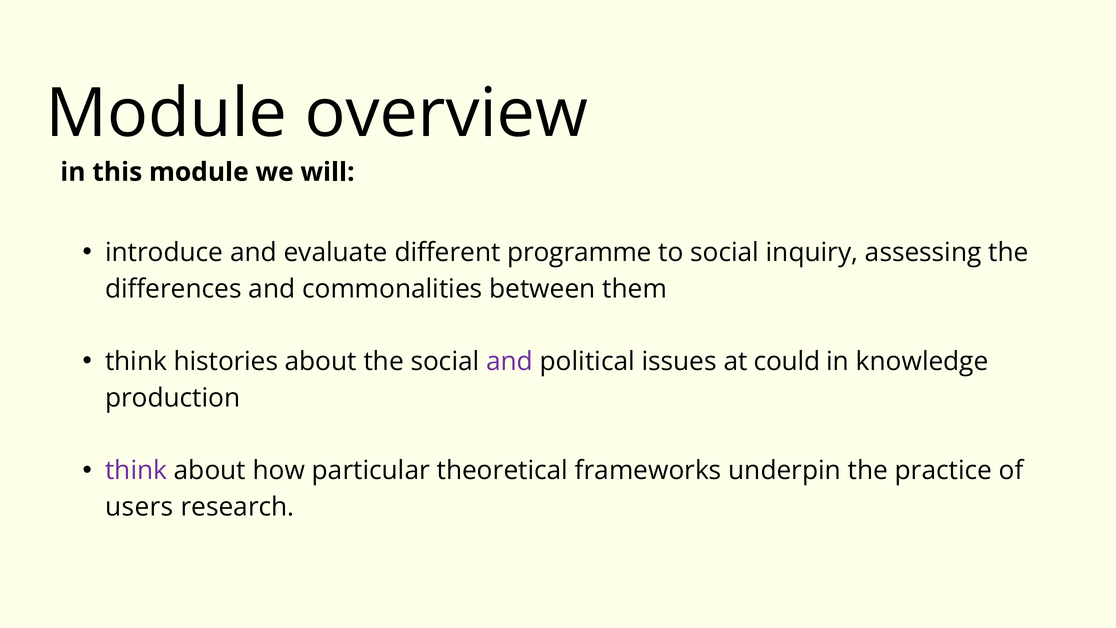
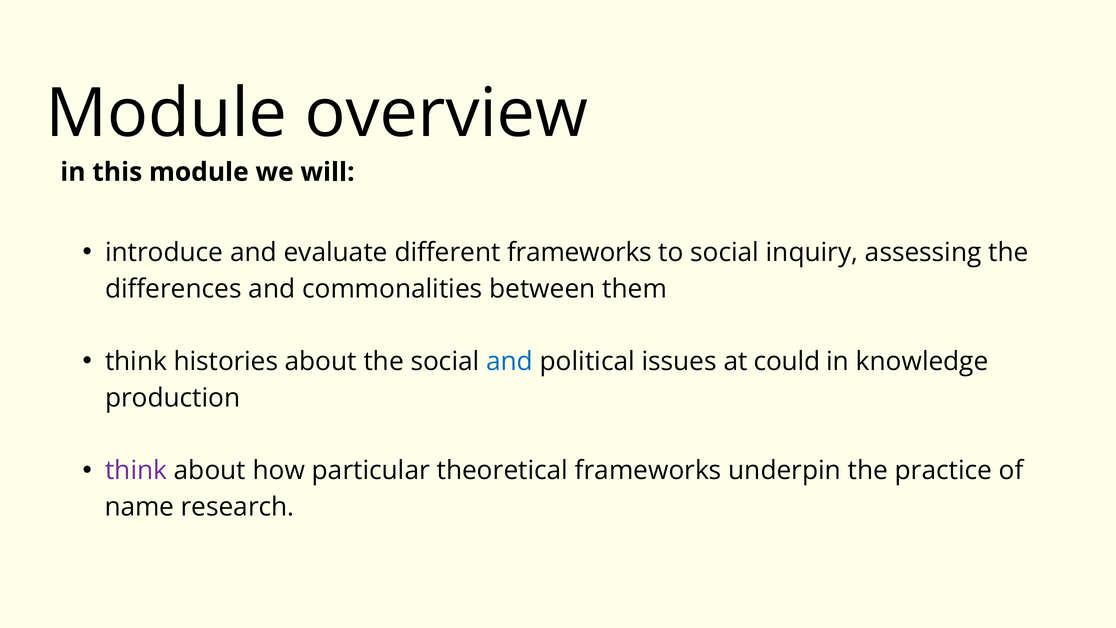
different programme: programme -> frameworks (580, 253)
and colour: purple -> blue (510, 362)
users: users -> name (140, 507)
